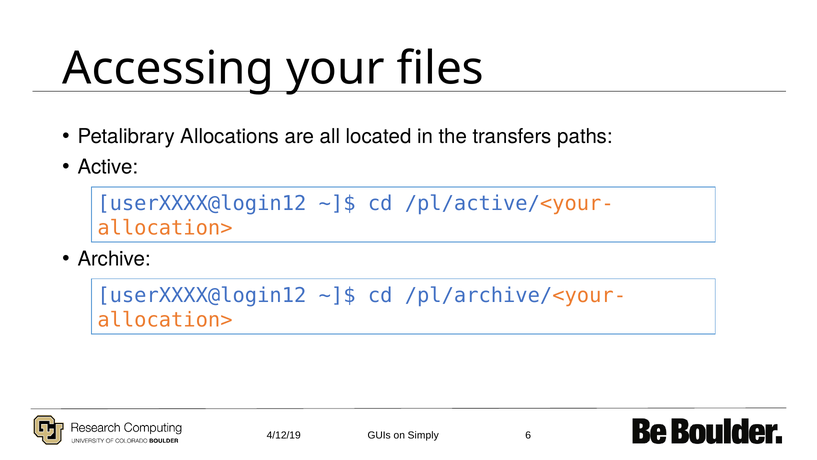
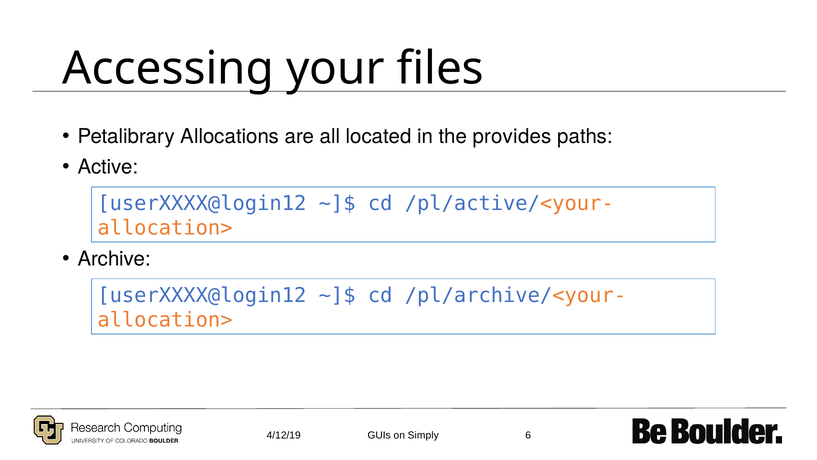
transfers: transfers -> provides (512, 136)
